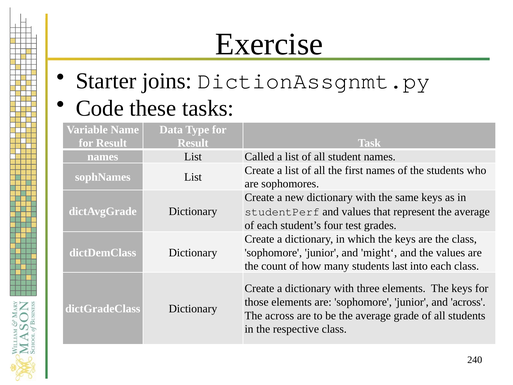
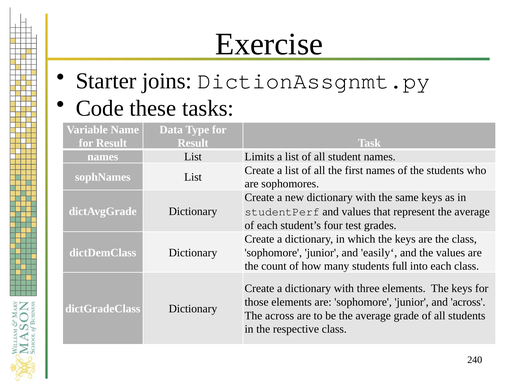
Called: Called -> Limits (259, 157)
might‘: might‘ -> easily‘ (379, 252)
last: last -> full (400, 266)
